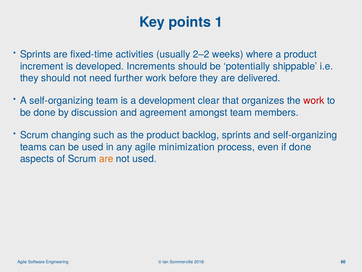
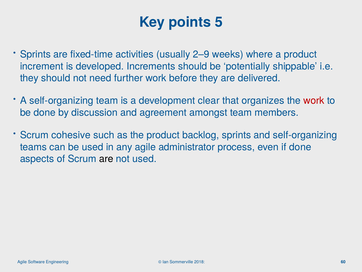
1: 1 -> 5 (219, 22)
2–2: 2–2 -> 2–9 (201, 54)
changing: changing -> cohesive (71, 135)
minimization: minimization -> administrator (187, 147)
are colour: orange -> black (106, 159)
